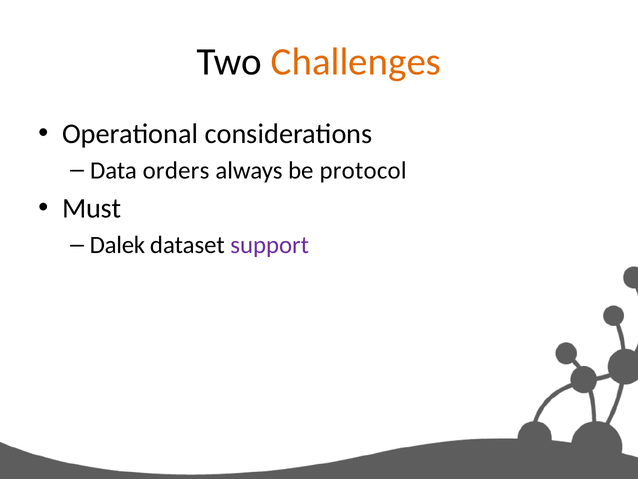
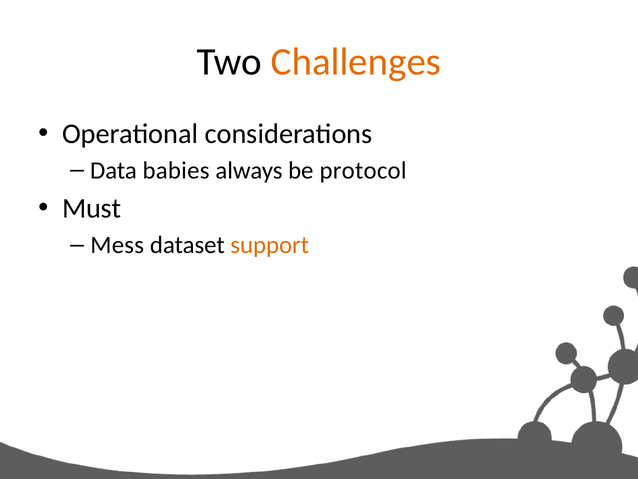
orders: orders -> babies (176, 170)
Dalek: Dalek -> Mess (117, 245)
support colour: purple -> orange (270, 245)
